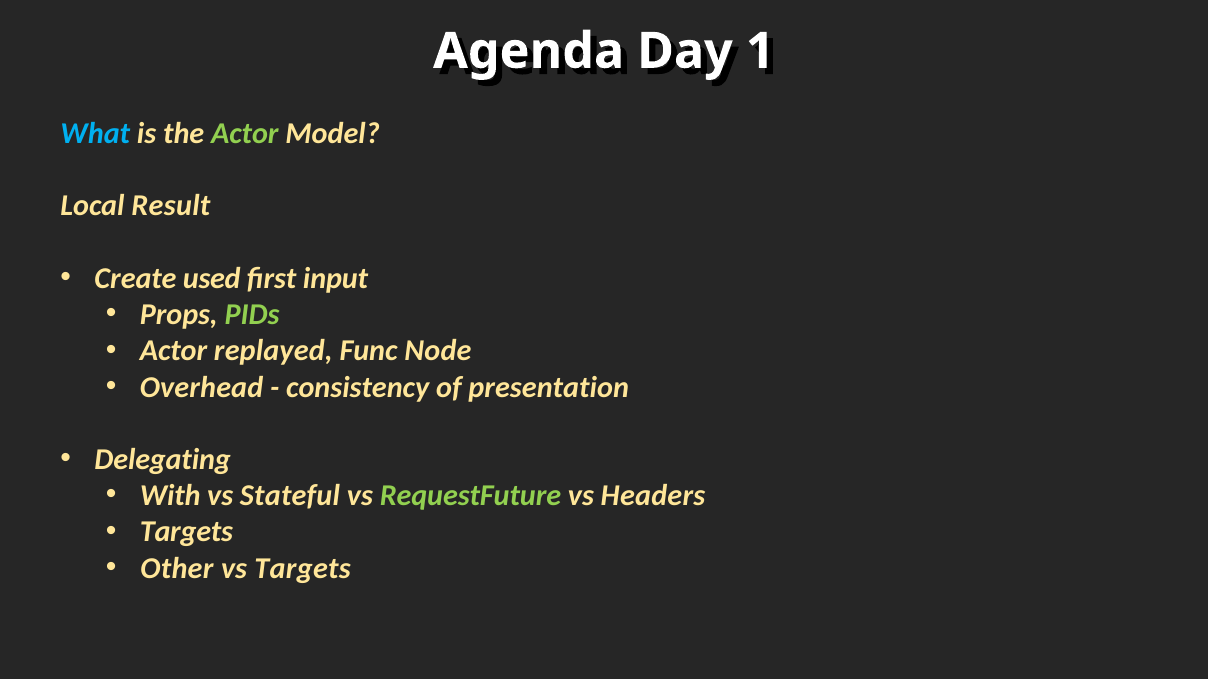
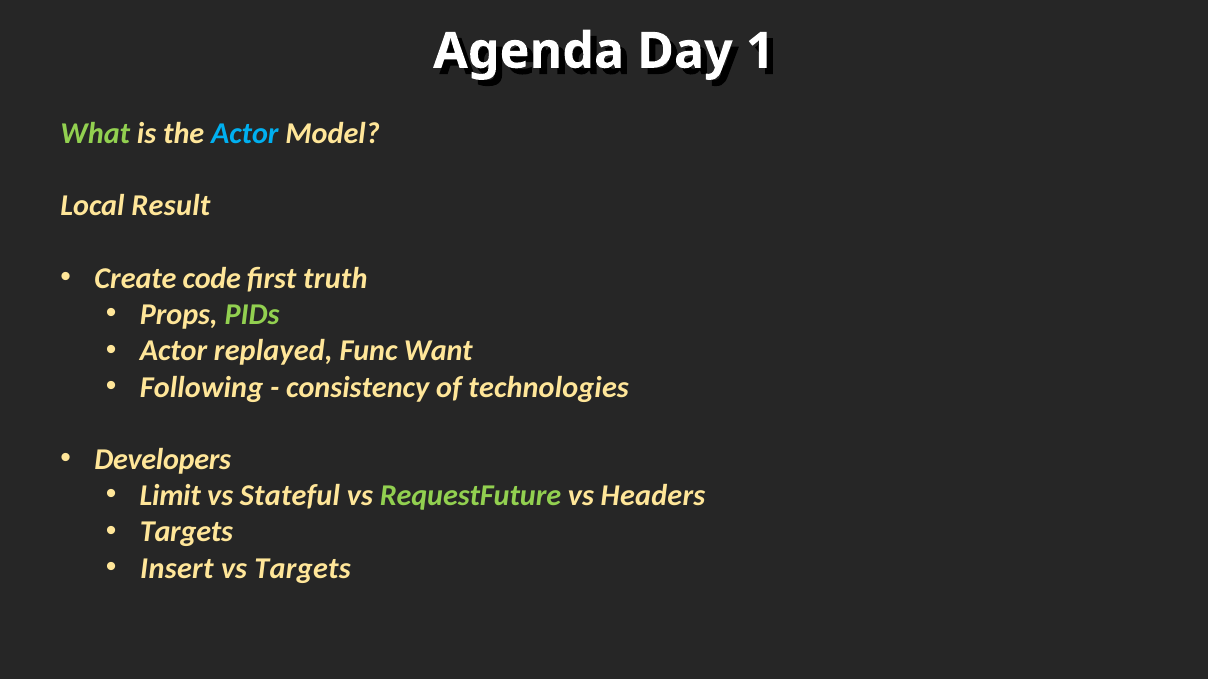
What colour: light blue -> light green (95, 134)
Actor colour: light green -> light blue (245, 134)
used: used -> code (212, 279)
input: input -> truth (335, 279)
Node: Node -> Want (438, 351)
Overhead: Overhead -> Following (202, 387)
presentation: presentation -> technologies (549, 387)
Delegating: Delegating -> Developers (163, 460)
With: With -> Limit (170, 496)
Other: Other -> Insert (177, 569)
